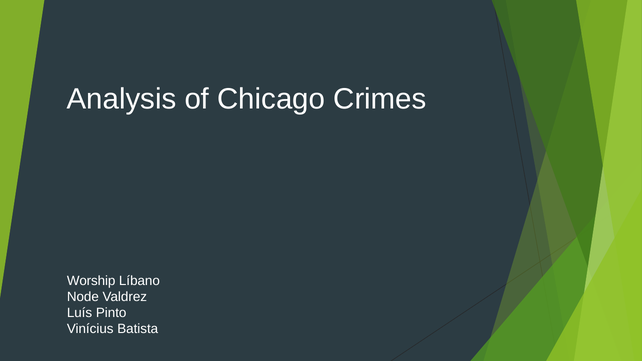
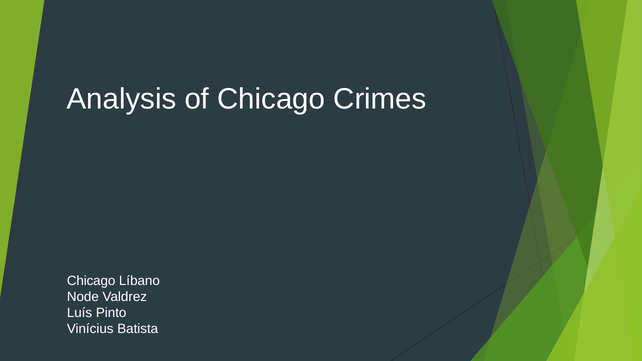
Worship: Worship -> Chicago (91, 281)
